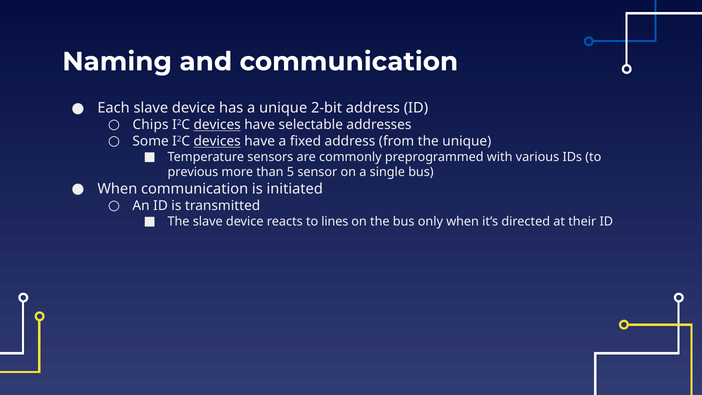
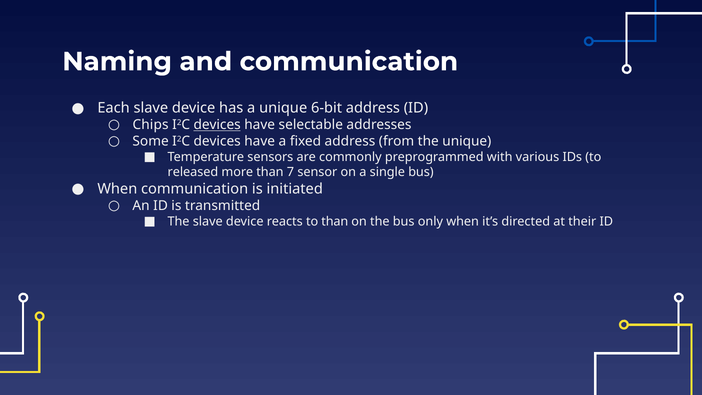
2-bit: 2-bit -> 6-bit (327, 108)
devices underline: present -> none (217, 141)
previous: previous -> released (193, 172)
5: 5 -> 7 (290, 172)
to lines: lines -> than (335, 221)
